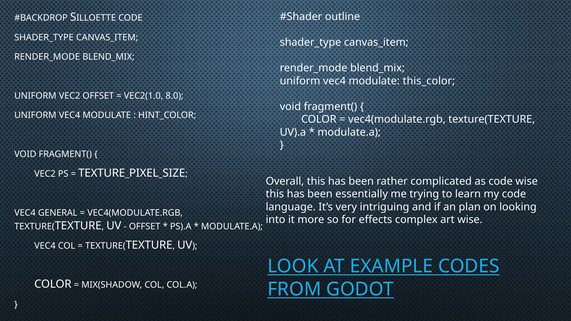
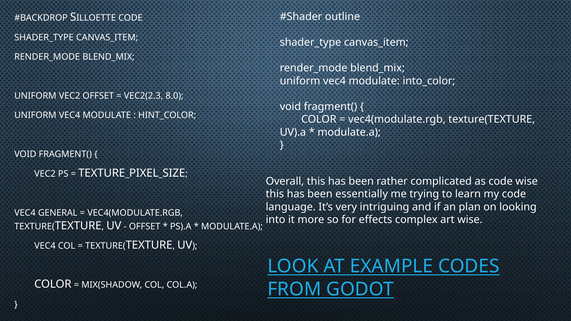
this_color: this_color -> into_color (429, 81)
VEC2(1.0: VEC2(1.0 -> VEC2(2.3 (144, 96)
